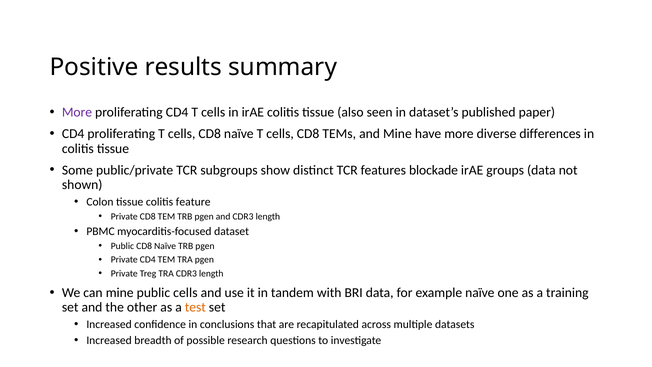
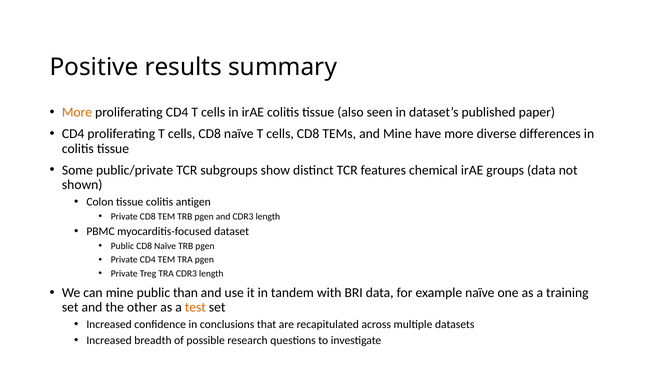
More colour: purple -> orange (77, 112)
blockade: blockade -> chemical (433, 170)
feature: feature -> antigen (193, 202)
public cells: cells -> than (185, 292)
